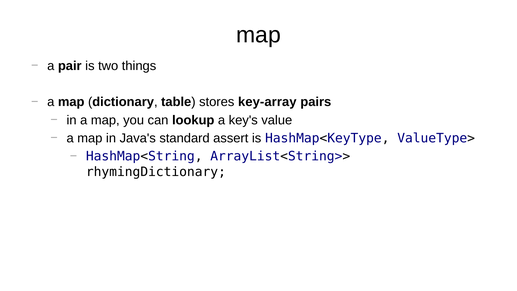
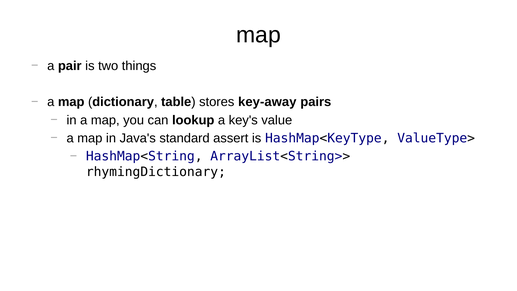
key-array: key-array -> key-away (267, 102)
